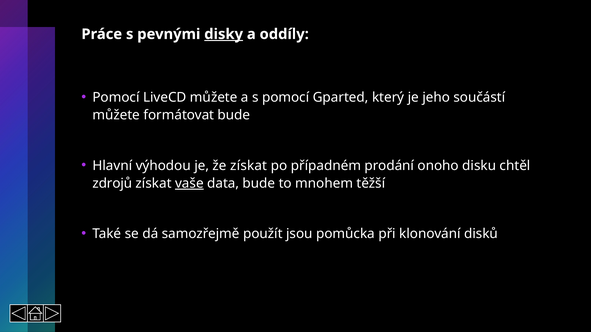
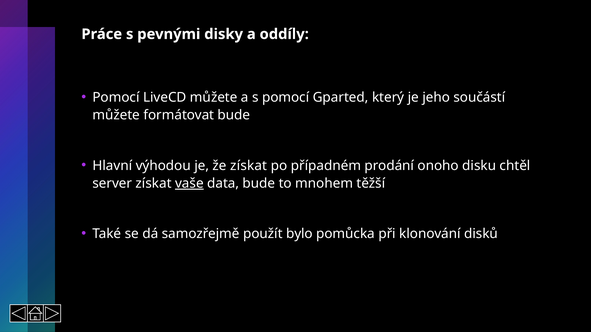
disky underline: present -> none (224, 34)
zdrojů: zdrojů -> server (112, 184)
jsou: jsou -> bylo (299, 234)
